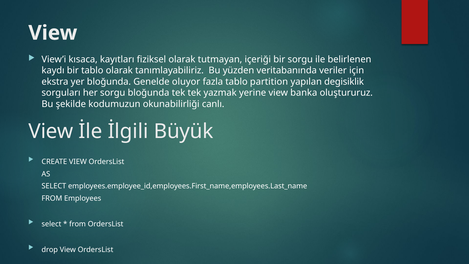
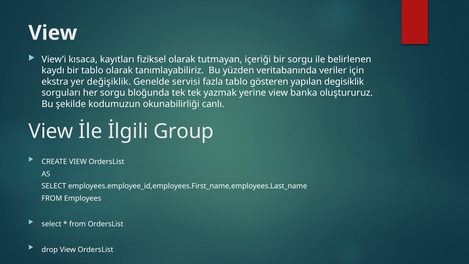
yer bloğunda: bloğunda -> değişiklik (109, 82)
oluyor: oluyor -> servisi (186, 82)
partition: partition -> gösteren (269, 82)
Büyük: Büyük -> Group (184, 131)
